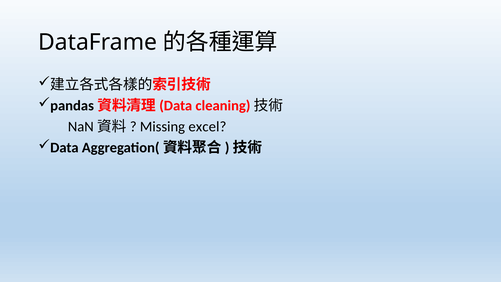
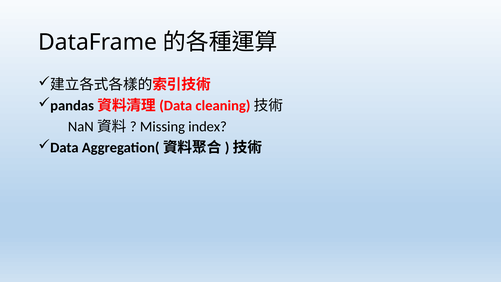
excel: excel -> index (208, 127)
